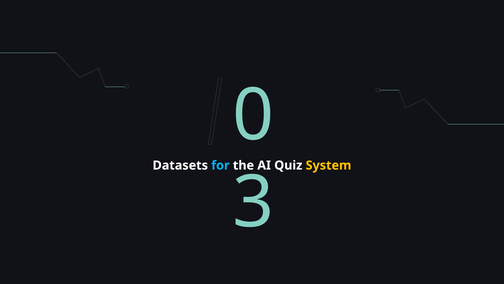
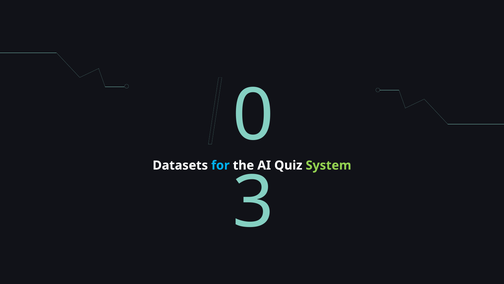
System colour: yellow -> light green (328, 165)
